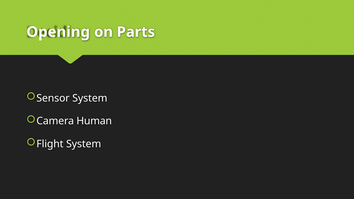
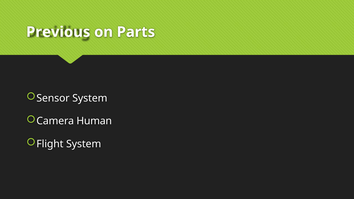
Opening: Opening -> Previous (58, 32)
